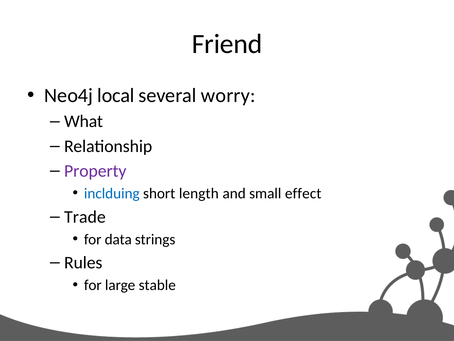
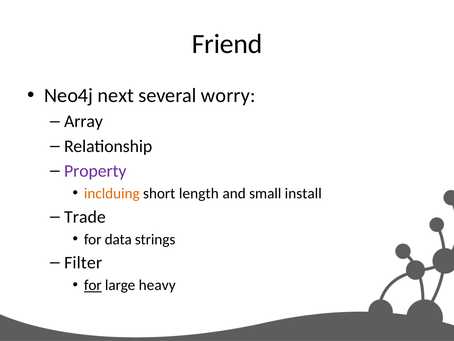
local: local -> next (116, 95)
What: What -> Array (83, 121)
inclduing colour: blue -> orange (112, 193)
effect: effect -> install (303, 193)
Rules: Rules -> Filter (83, 262)
for underline: none -> present (93, 285)
stable: stable -> heavy (157, 285)
